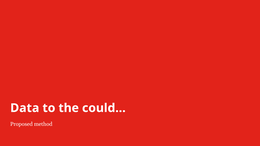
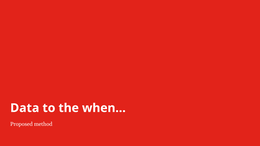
could…: could… -> when… (104, 108)
